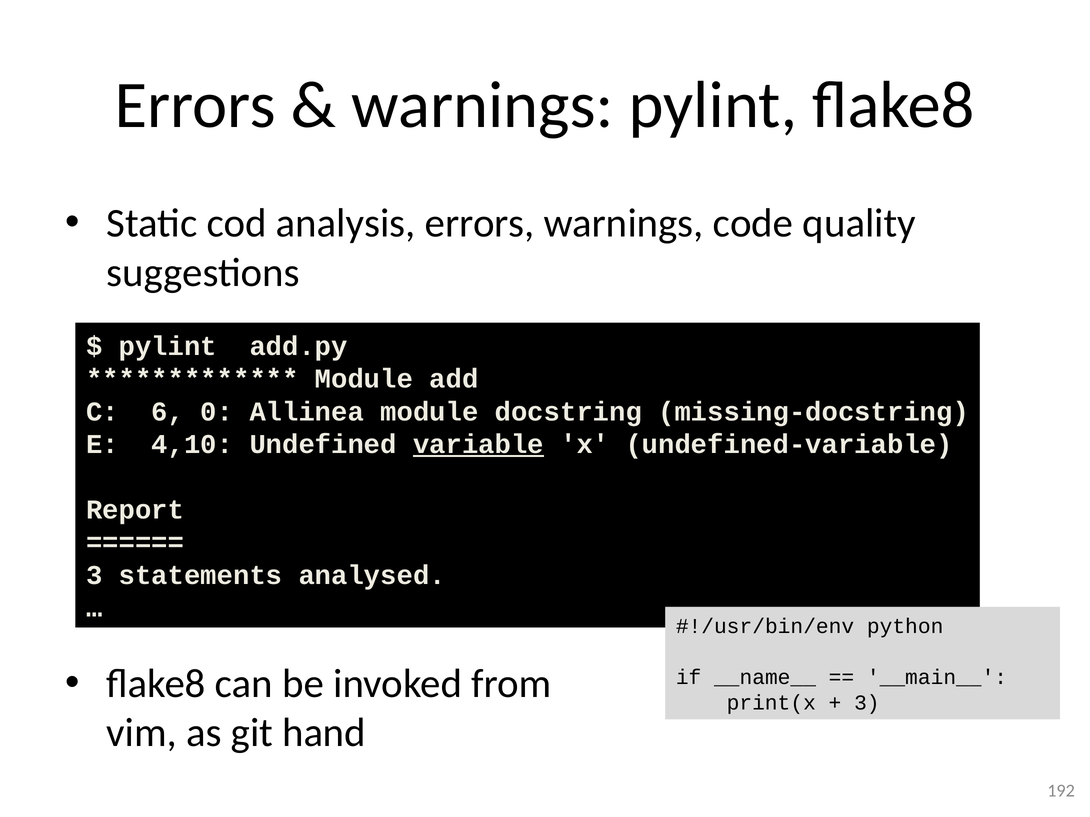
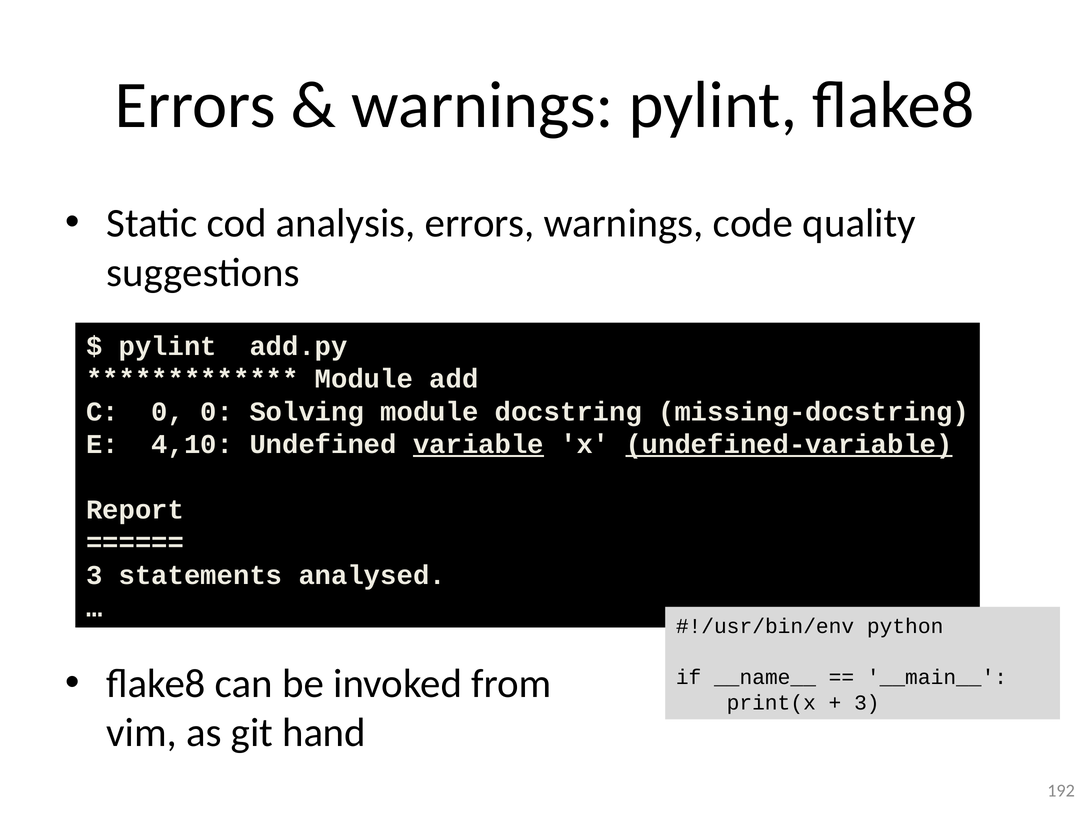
C 6: 6 -> 0 (168, 412)
Allinea: Allinea -> Solving (307, 412)
undefined-variable underline: none -> present (789, 445)
